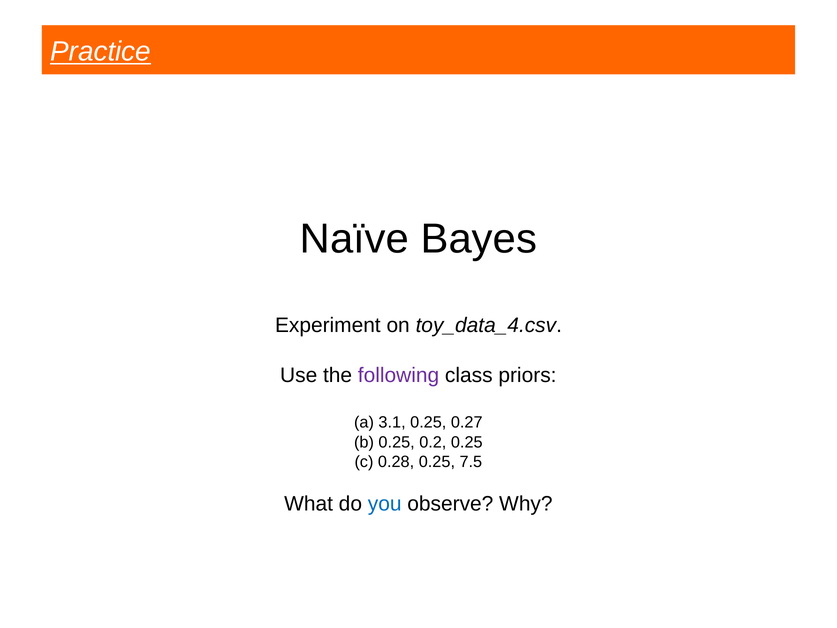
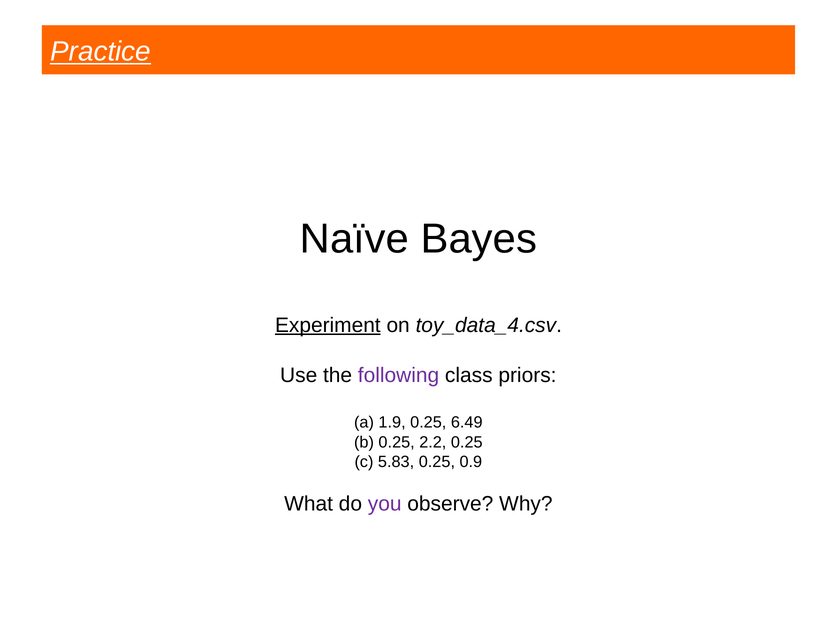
Experiment underline: none -> present (328, 325)
3.1: 3.1 -> 1.9 (392, 422)
0.27: 0.27 -> 6.49 (467, 422)
0.2: 0.2 -> 2.2 (433, 442)
0.28: 0.28 -> 5.83 (396, 462)
7.5: 7.5 -> 0.9 (471, 462)
you colour: blue -> purple (385, 504)
